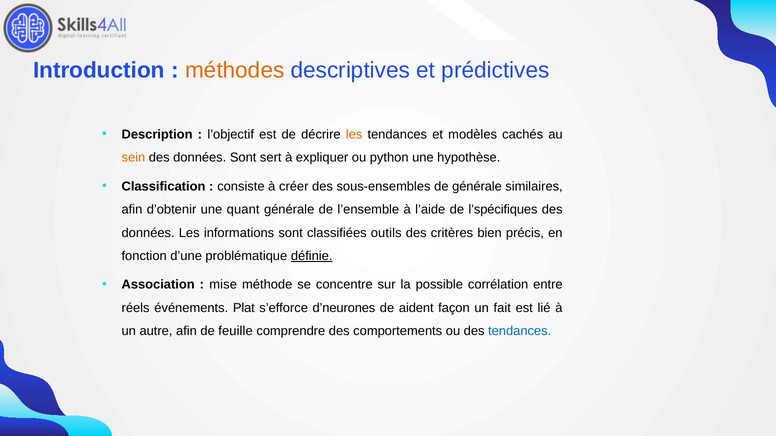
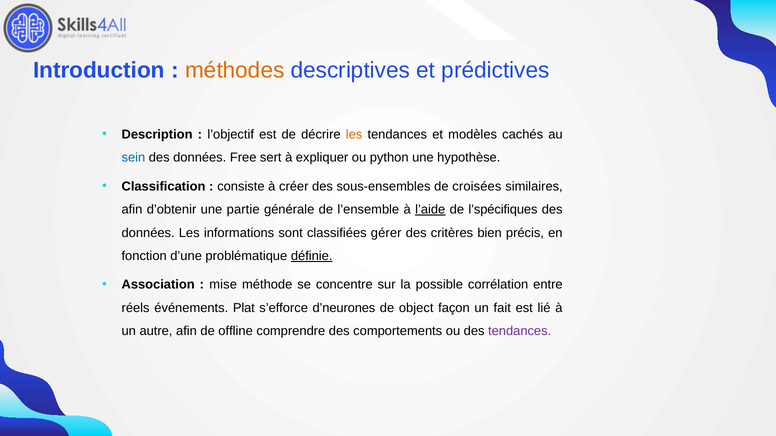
sein colour: orange -> blue (133, 158)
données Sont: Sont -> Free (243, 158)
de générale: générale -> croisées (477, 186)
quant: quant -> partie (243, 210)
l’aide underline: none -> present (430, 210)
outils: outils -> gérer (386, 233)
aident: aident -> object (416, 308)
feuille: feuille -> offline (236, 332)
tendances colour: blue -> purple (520, 332)
